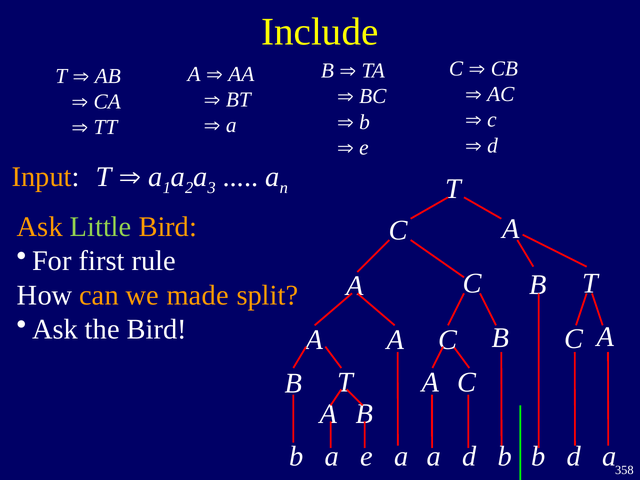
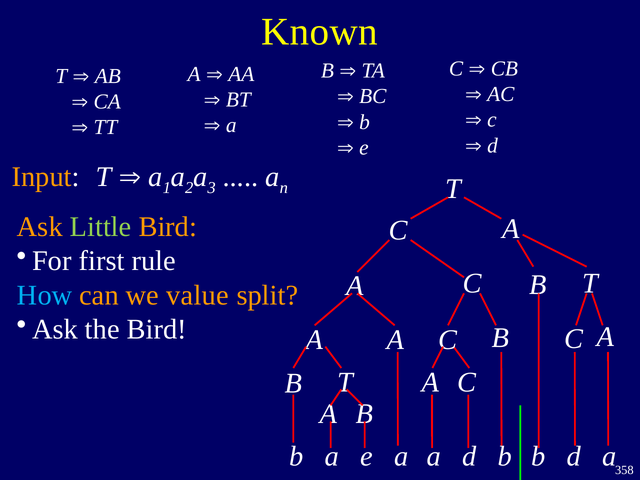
Include: Include -> Known (320, 32)
How colour: white -> light blue (45, 295)
made: made -> value (198, 295)
